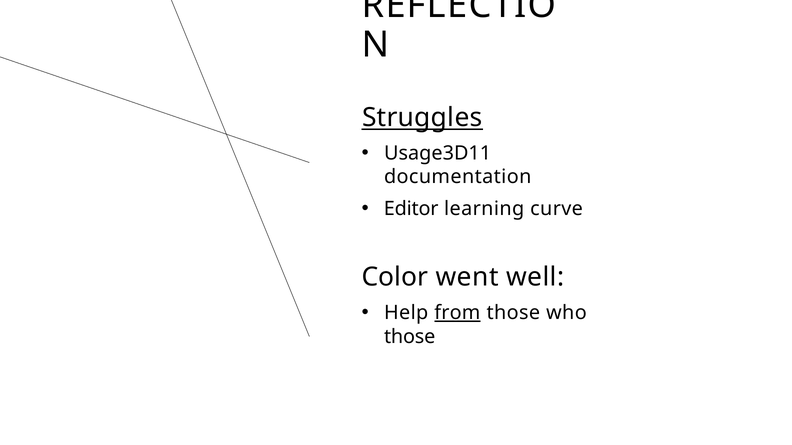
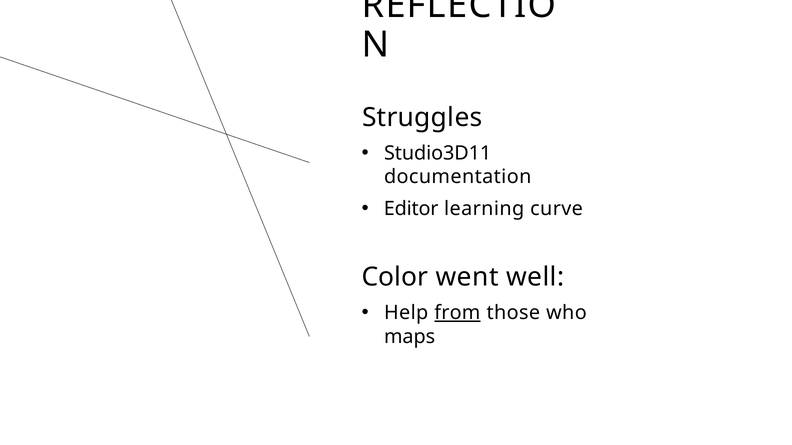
Struggles underline: present -> none (422, 118)
Usage3D11: Usage3D11 -> Studio3D11 (438, 153)
those: those -> maps (410, 337)
